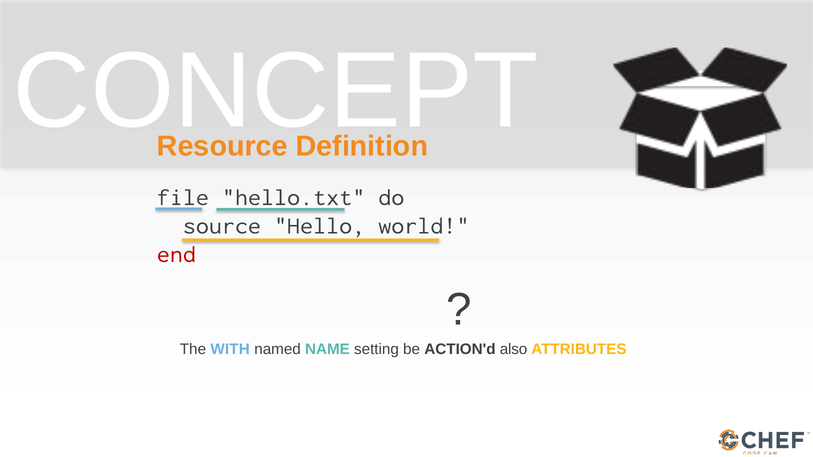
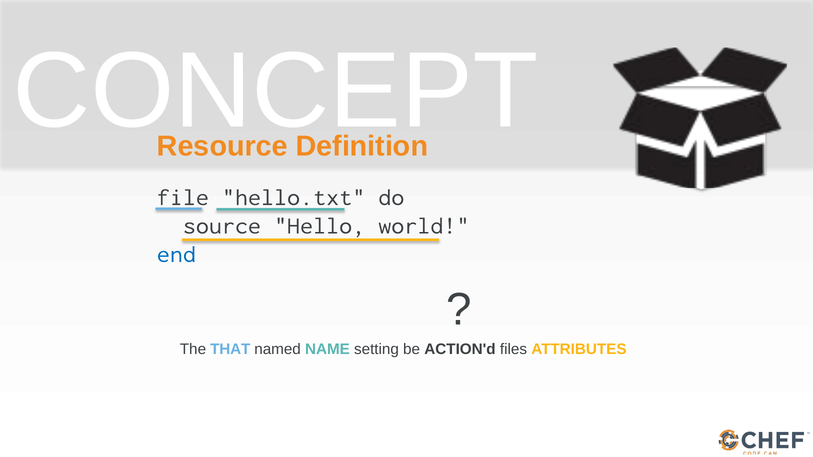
end colour: red -> blue (176, 254)
WITH: WITH -> THAT (230, 349)
also: also -> files (513, 349)
